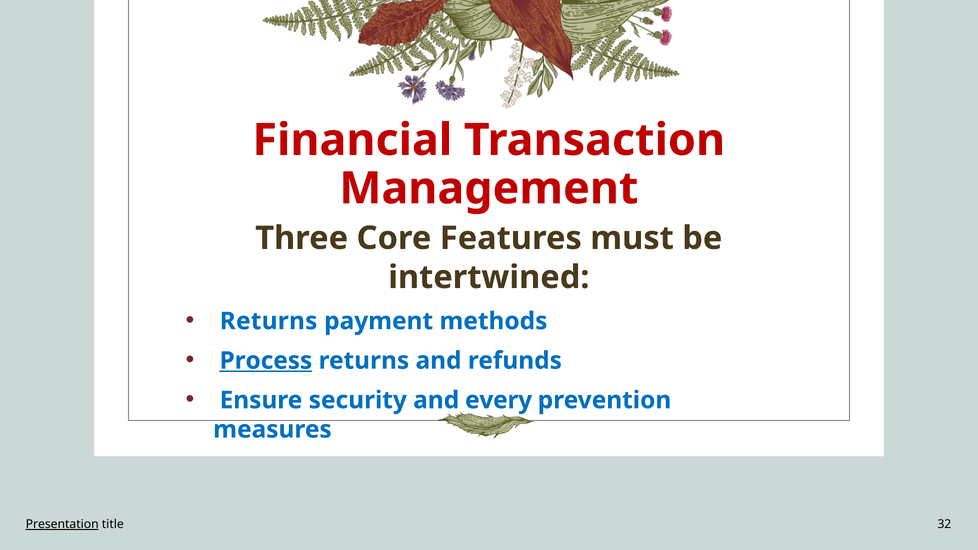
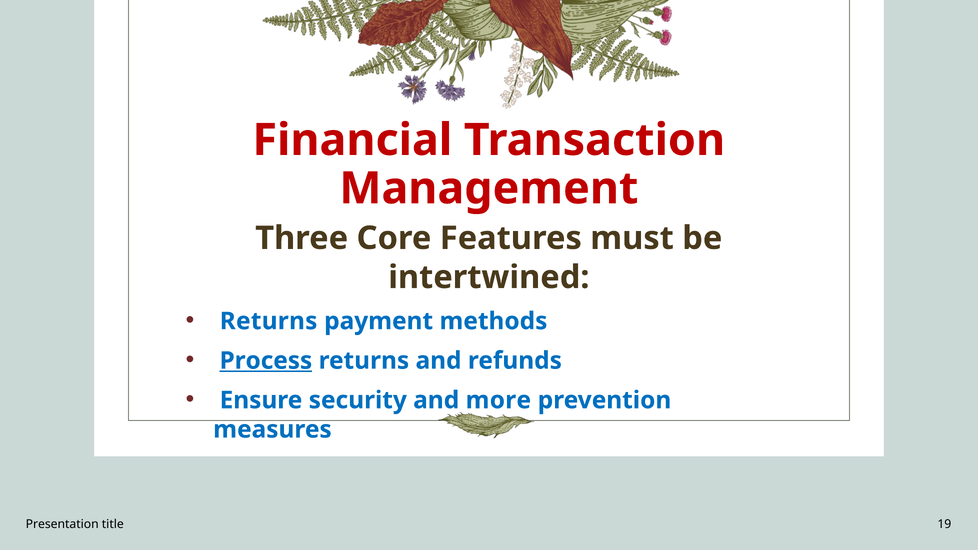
every: every -> more (498, 400)
Presentation underline: present -> none (62, 524)
32: 32 -> 19 (944, 524)
